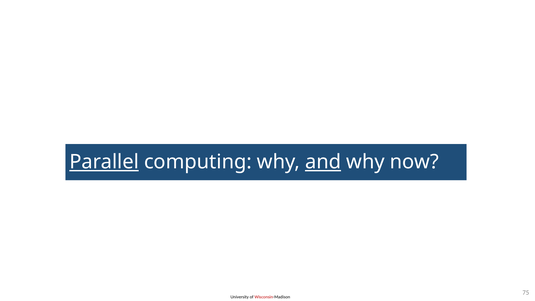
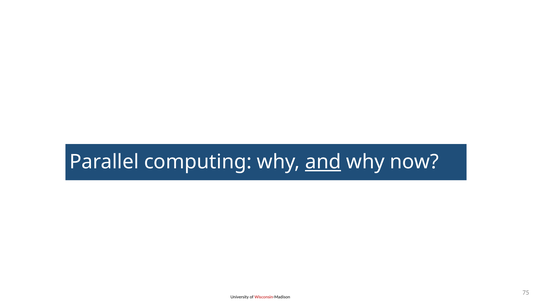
Parallel underline: present -> none (104, 162)
